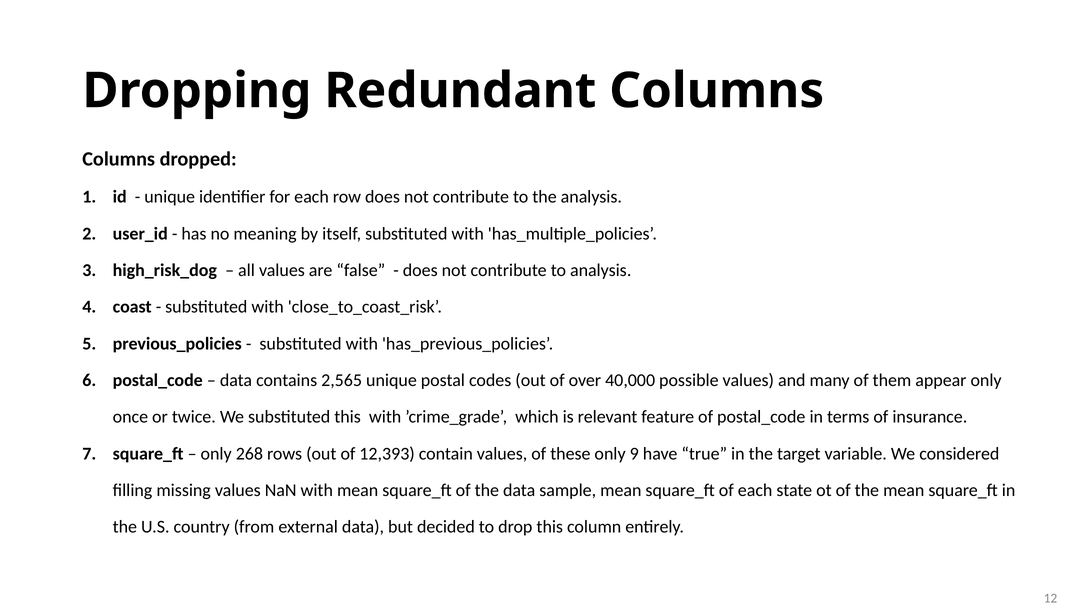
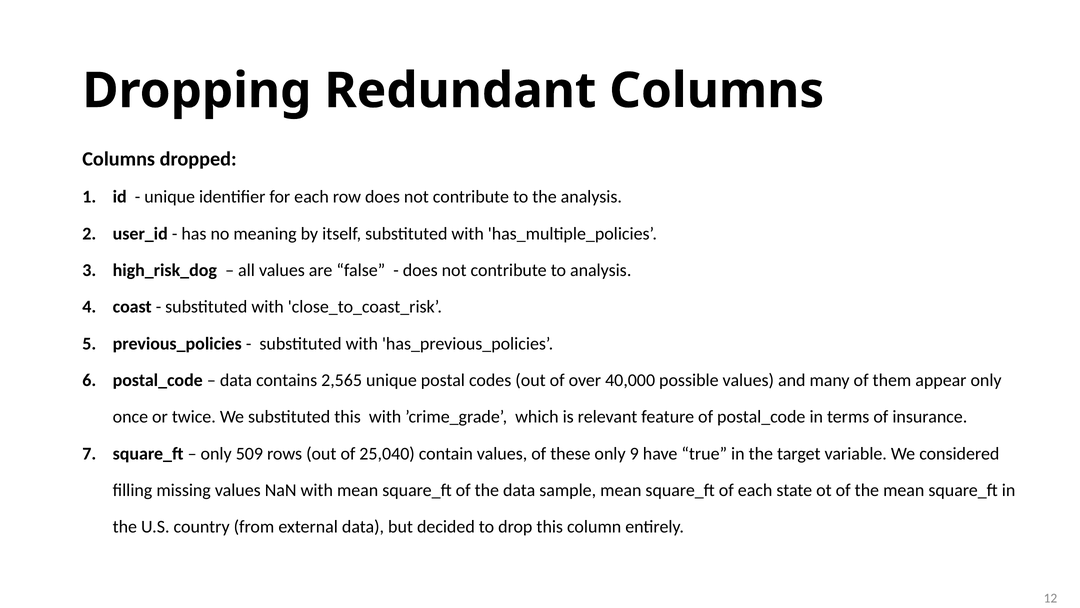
268: 268 -> 509 (249, 453)
12,393: 12,393 -> 25,040 (387, 453)
